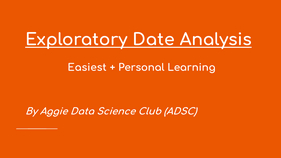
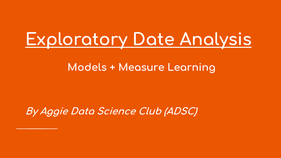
Easiest: Easiest -> Models (87, 68)
Personal: Personal -> Measure (141, 68)
